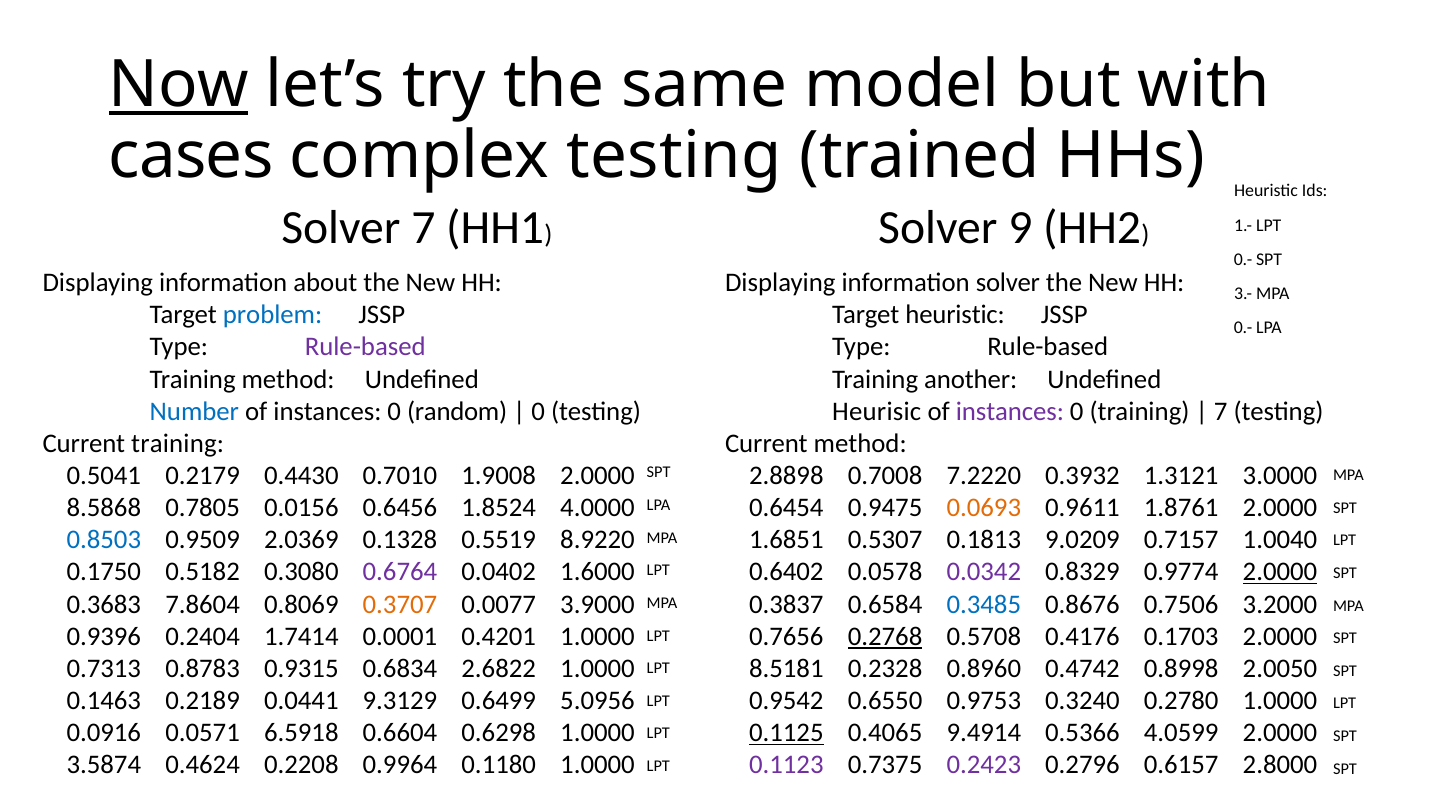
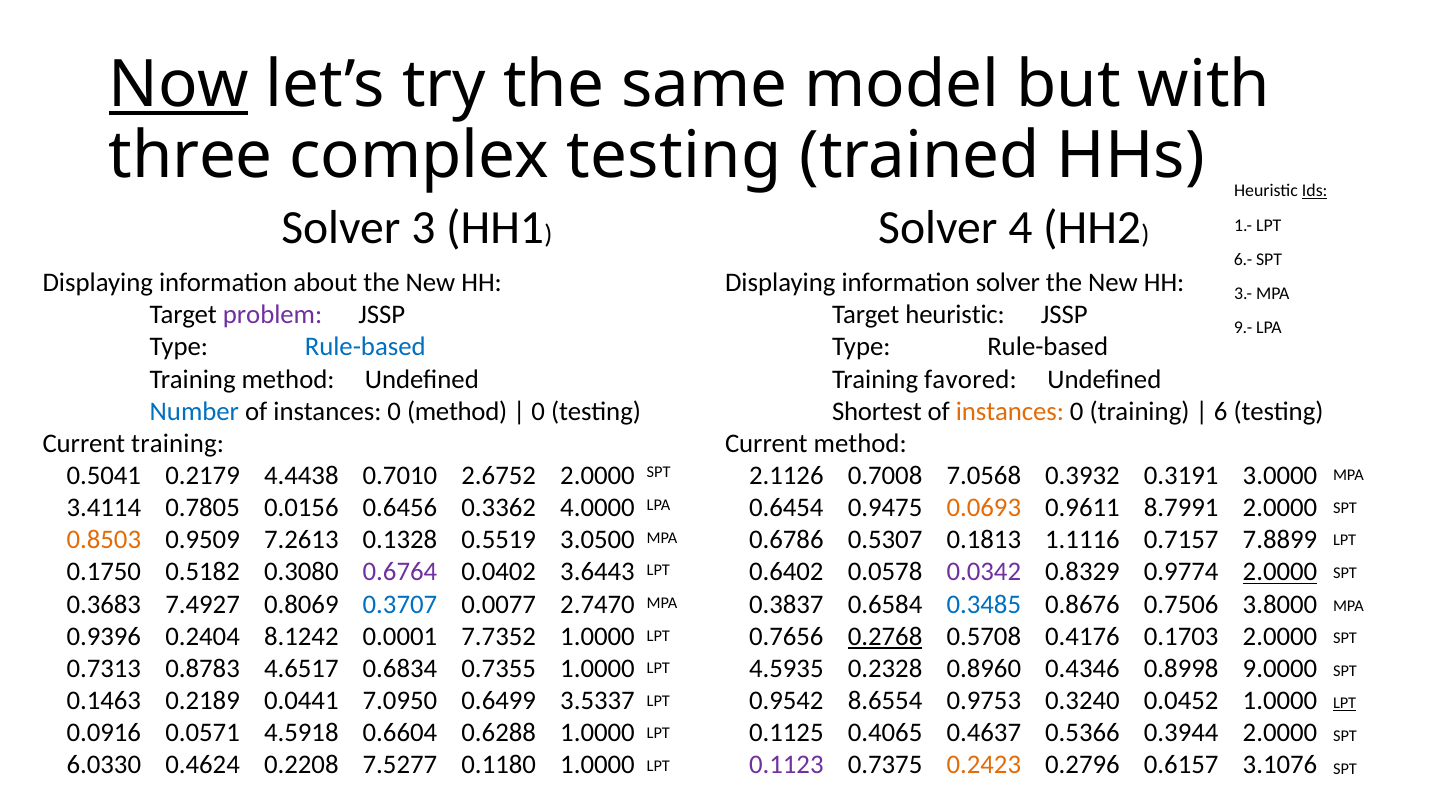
cases: cases -> three (191, 155)
Ids underline: none -> present (1315, 191)
Solver 7: 7 -> 3 (423, 228)
9: 9 -> 4 (1020, 228)
0.-: 0.- -> 6.- (1243, 259)
problem colour: blue -> purple (273, 315)
0.-: 0.- -> 9.- (1243, 328)
Rule-based colour: purple -> blue (365, 347)
another: another -> favored (970, 379)
0 random: random -> method (457, 411)
Heurisic: Heurisic -> Shortest (877, 411)
instances colour: purple -> orange (1010, 411)
7: 7 -> 6 (1221, 411)
0.4430: 0.4430 -> 4.4438 (301, 476)
1.9008: 1.9008 -> 2.6752 (499, 476)
2.8898: 2.8898 -> 2.1126 (786, 476)
7.2220: 7.2220 -> 7.0568 (984, 476)
1.3121: 1.3121 -> 0.3191 (1181, 476)
8.5868: 8.5868 -> 3.4114 (104, 508)
1.8524: 1.8524 -> 0.3362 (499, 508)
1.8761: 1.8761 -> 8.7991 (1181, 508)
0.8503 colour: blue -> orange (104, 540)
2.0369: 2.0369 -> 7.2613 (301, 540)
8.9220: 8.9220 -> 3.0500 (597, 540)
1.6851: 1.6851 -> 0.6786 (786, 540)
9.0209: 9.0209 -> 1.1116 (1082, 540)
1.0040: 1.0040 -> 7.8899 (1280, 540)
1.6000: 1.6000 -> 3.6443 (597, 572)
7.8604: 7.8604 -> 7.4927 (203, 604)
0.3707 colour: orange -> blue (400, 604)
3.9000: 3.9000 -> 2.7470 (597, 604)
3.2000: 3.2000 -> 3.8000 (1280, 604)
1.7414: 1.7414 -> 8.1242 (301, 636)
0.4201: 0.4201 -> 7.7352 (499, 636)
0.9315: 0.9315 -> 4.6517 (301, 668)
2.6822: 2.6822 -> 0.7355 (499, 668)
8.5181: 8.5181 -> 4.5935 (786, 668)
0.4742: 0.4742 -> 0.4346 (1082, 668)
2.0050: 2.0050 -> 9.0000 (1280, 668)
9.3129: 9.3129 -> 7.0950 (400, 701)
5.0956: 5.0956 -> 3.5337 (597, 701)
0.6550: 0.6550 -> 8.6554 (885, 701)
0.2780: 0.2780 -> 0.0452 (1181, 701)
LPT underline: none -> present (1345, 703)
6.5918: 6.5918 -> 4.5918 (301, 733)
0.6298: 0.6298 -> 0.6288 (499, 733)
0.1125 underline: present -> none (786, 733)
9.4914: 9.4914 -> 0.4637 (984, 733)
4.0599: 4.0599 -> 0.3944 (1181, 733)
3.5874: 3.5874 -> 6.0330 (104, 765)
0.9964: 0.9964 -> 7.5277 (400, 765)
0.2423 colour: purple -> orange (984, 765)
2.8000: 2.8000 -> 3.1076 (1280, 765)
